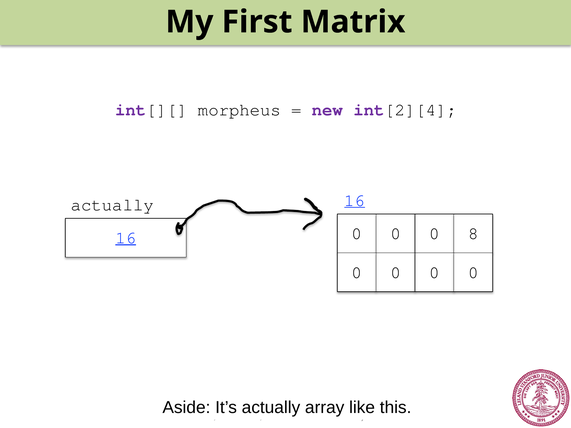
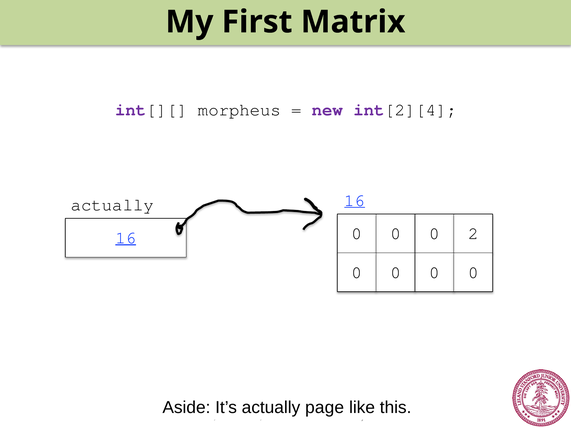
8: 8 -> 2 (473, 234)
array: array -> page (325, 408)
